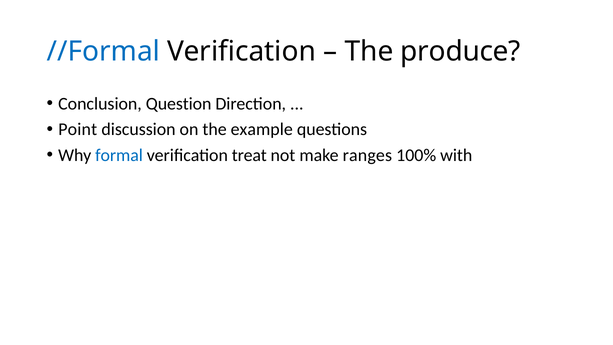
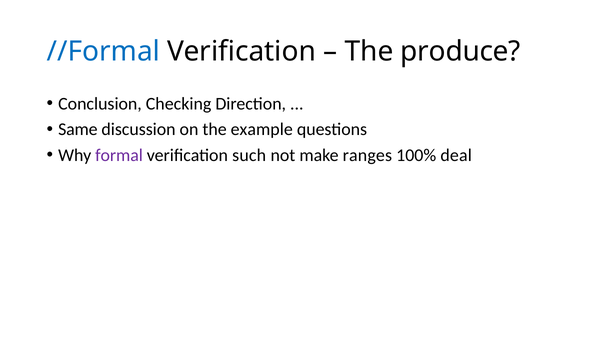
Question: Question -> Checking (179, 104)
Point: Point -> Same (78, 129)
formal colour: blue -> purple (119, 155)
treat: treat -> such (249, 155)
with: with -> deal (456, 155)
